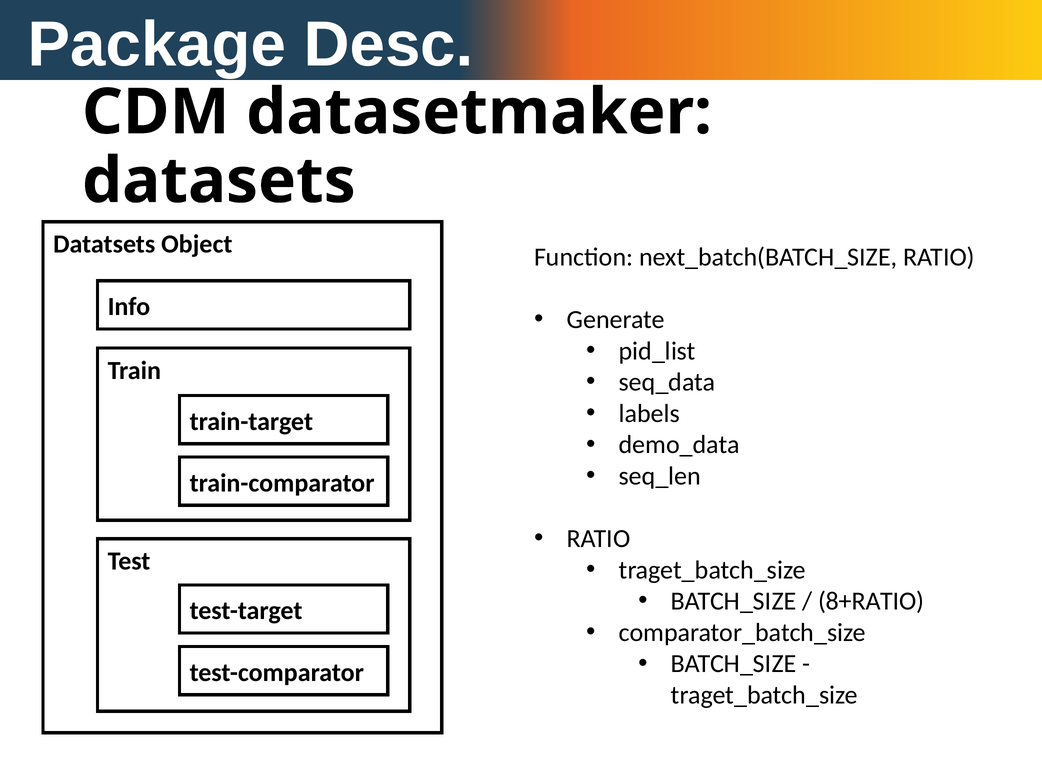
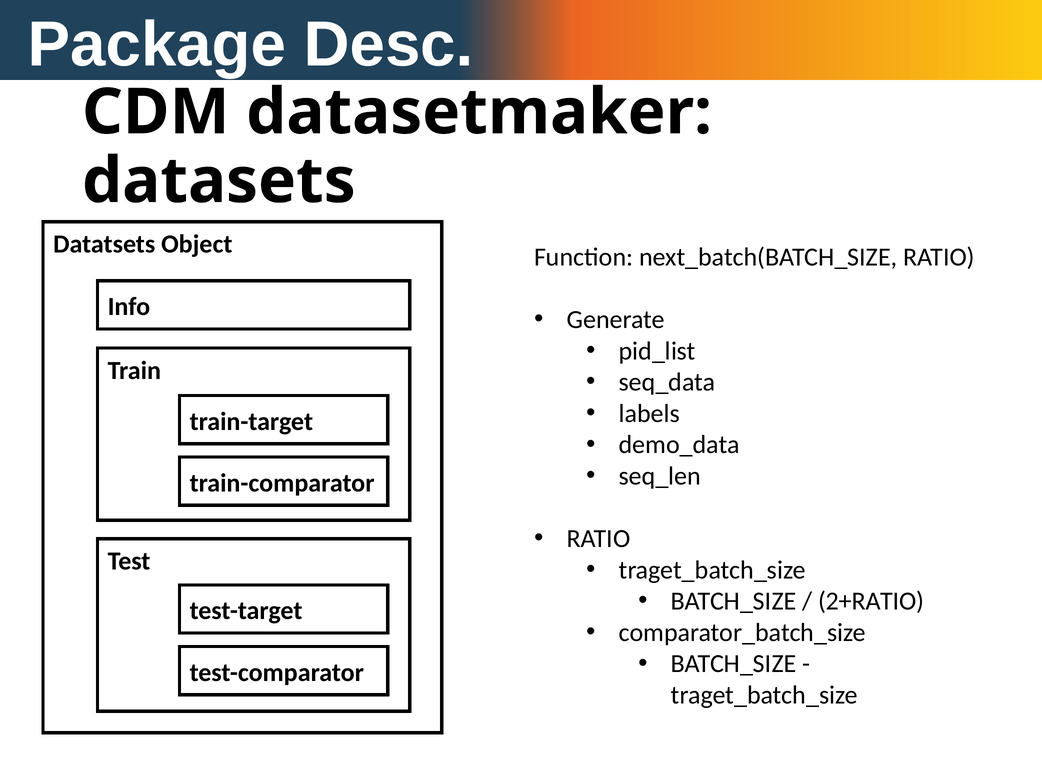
8+RATIO: 8+RATIO -> 2+RATIO (871, 601)
